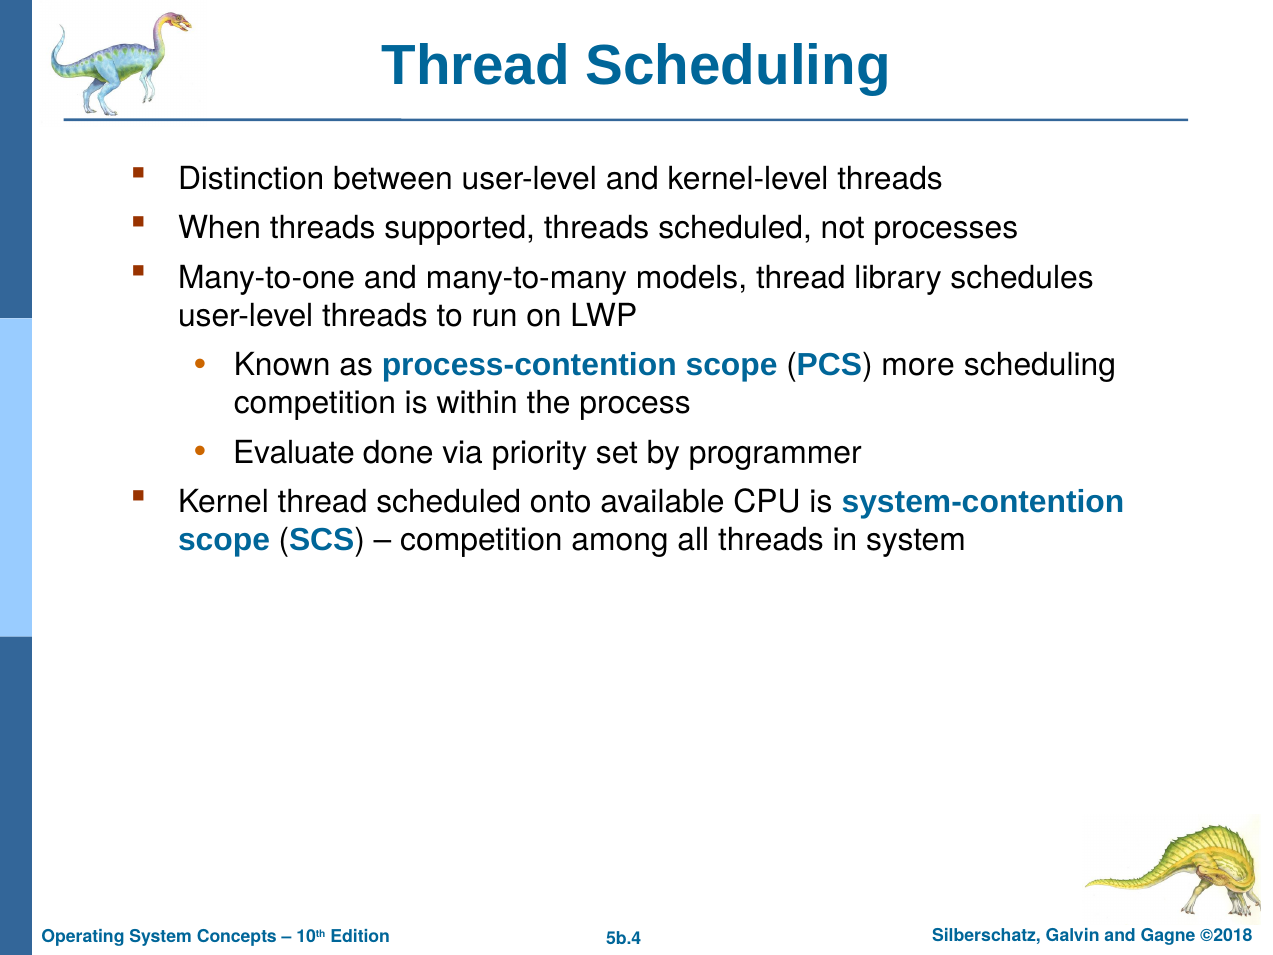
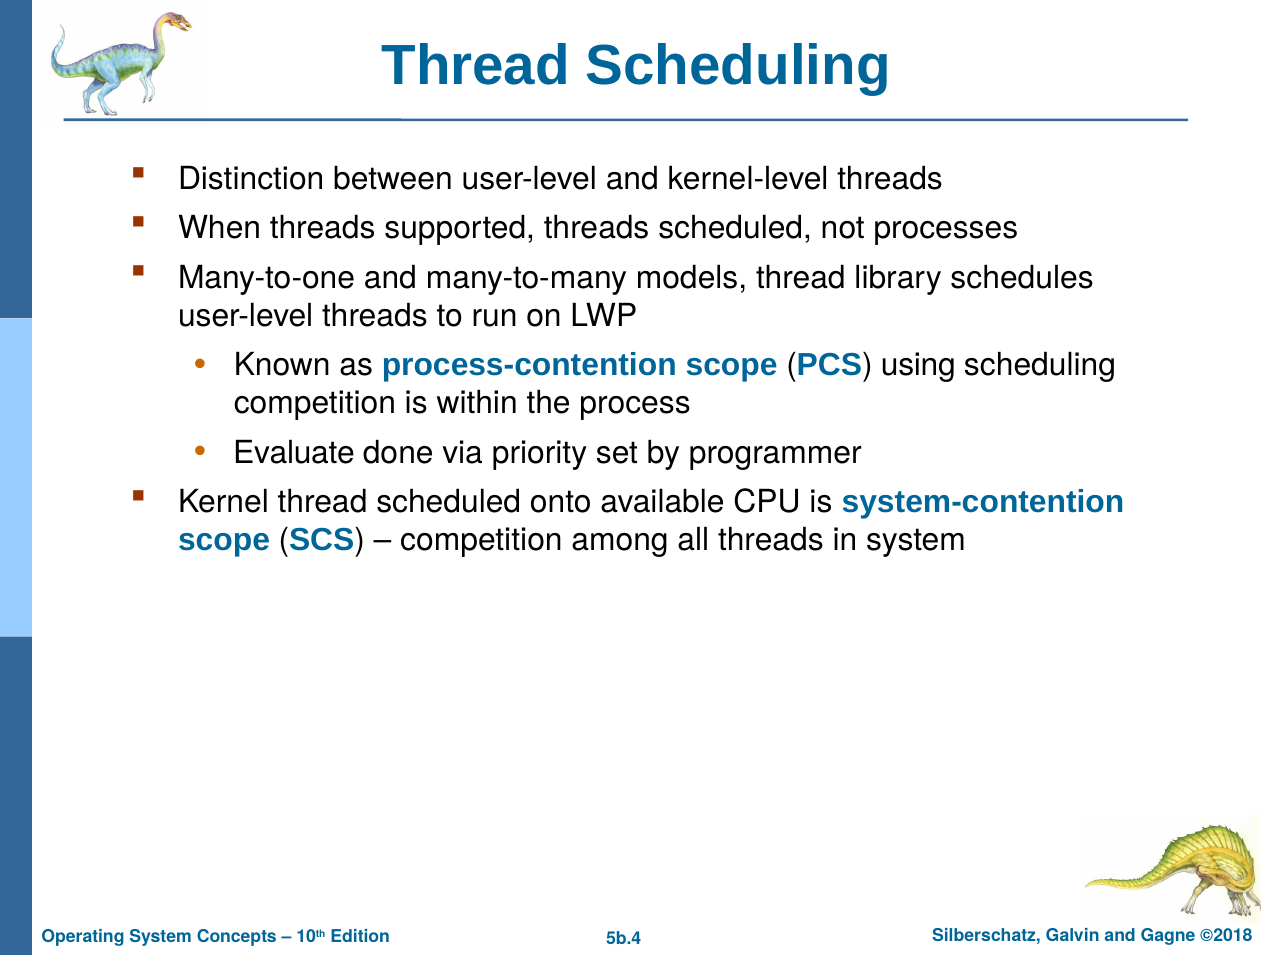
more: more -> using (918, 365)
